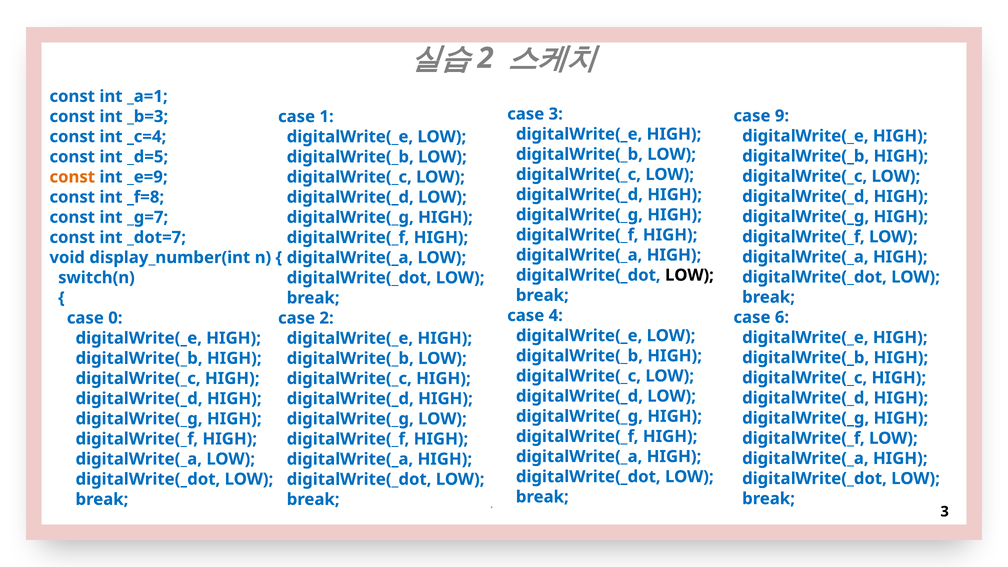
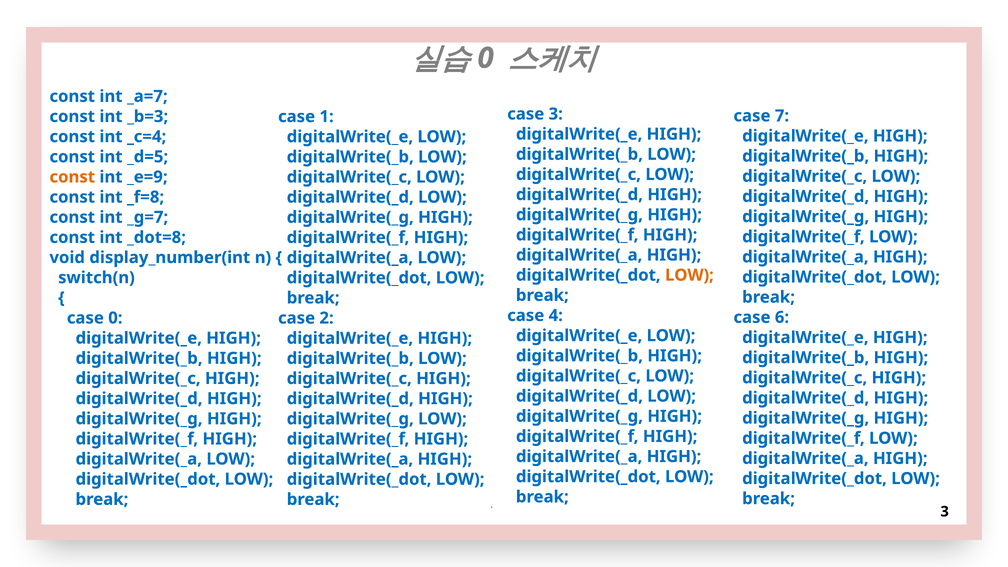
2: 2 -> 0 (486, 58)
_a=1: _a=1 -> _a=7 (147, 96)
9: 9 -> 7 (782, 116)
_dot=7: _dot=7 -> _dot=8 (156, 237)
LOW colour: black -> orange (689, 275)
